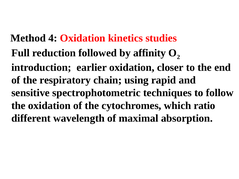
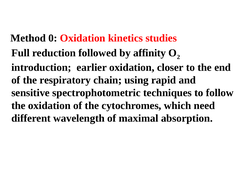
4: 4 -> 0 (53, 38)
ratio: ratio -> need (204, 106)
